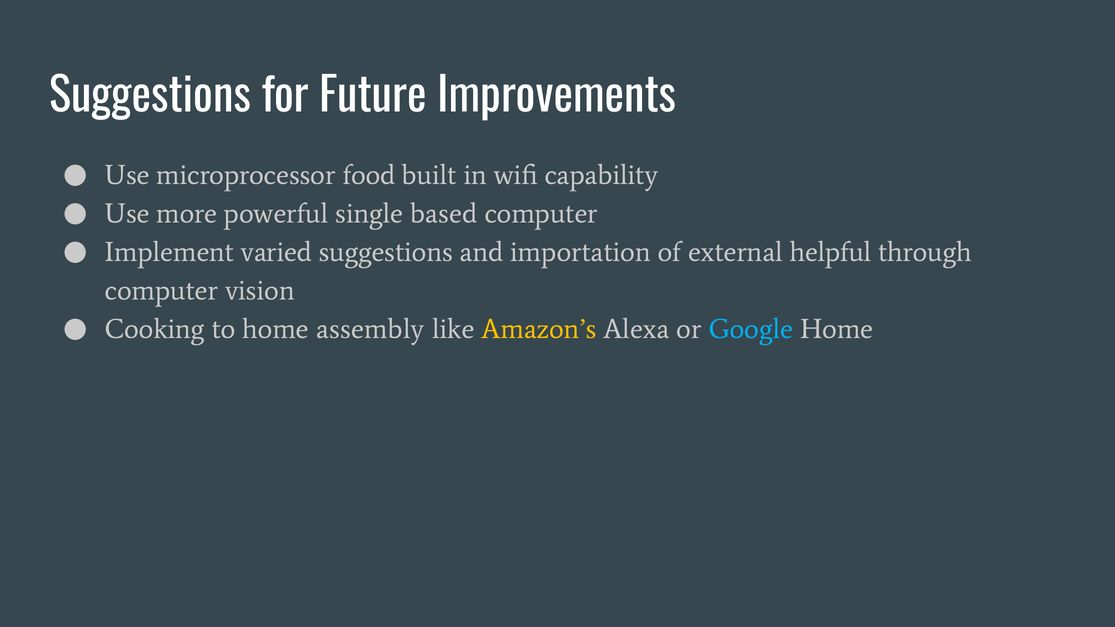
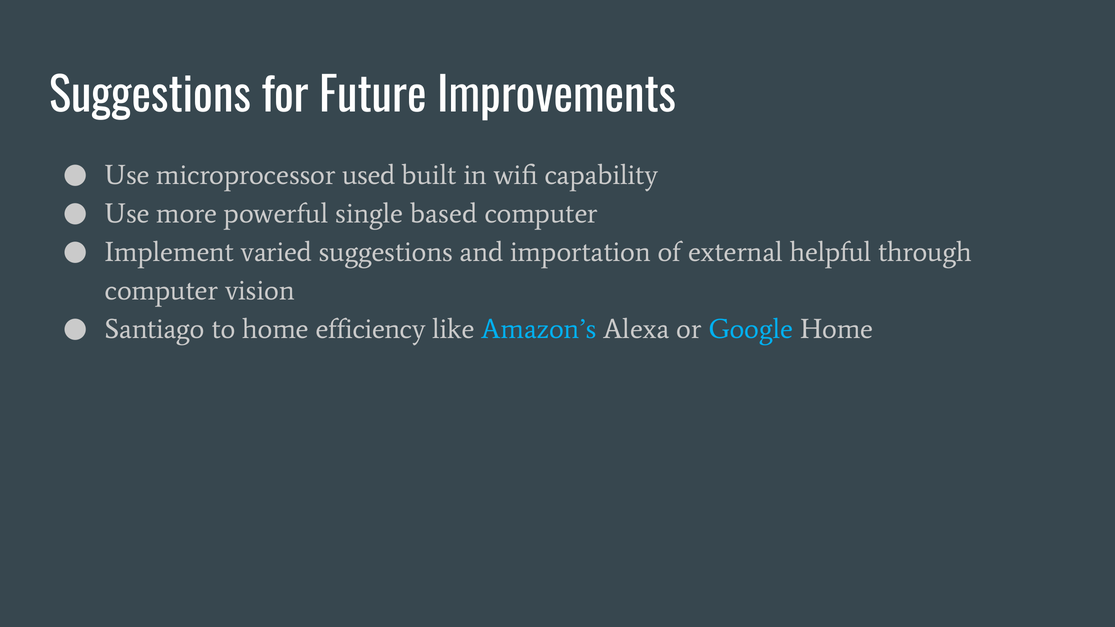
food: food -> used (369, 175)
Cooking: Cooking -> Santiago (155, 329)
assembly: assembly -> efficiency (371, 329)
Amazon’s colour: yellow -> light blue (539, 329)
